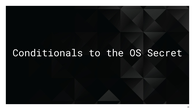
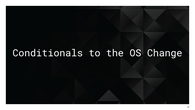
Secret: Secret -> Change (165, 53)
